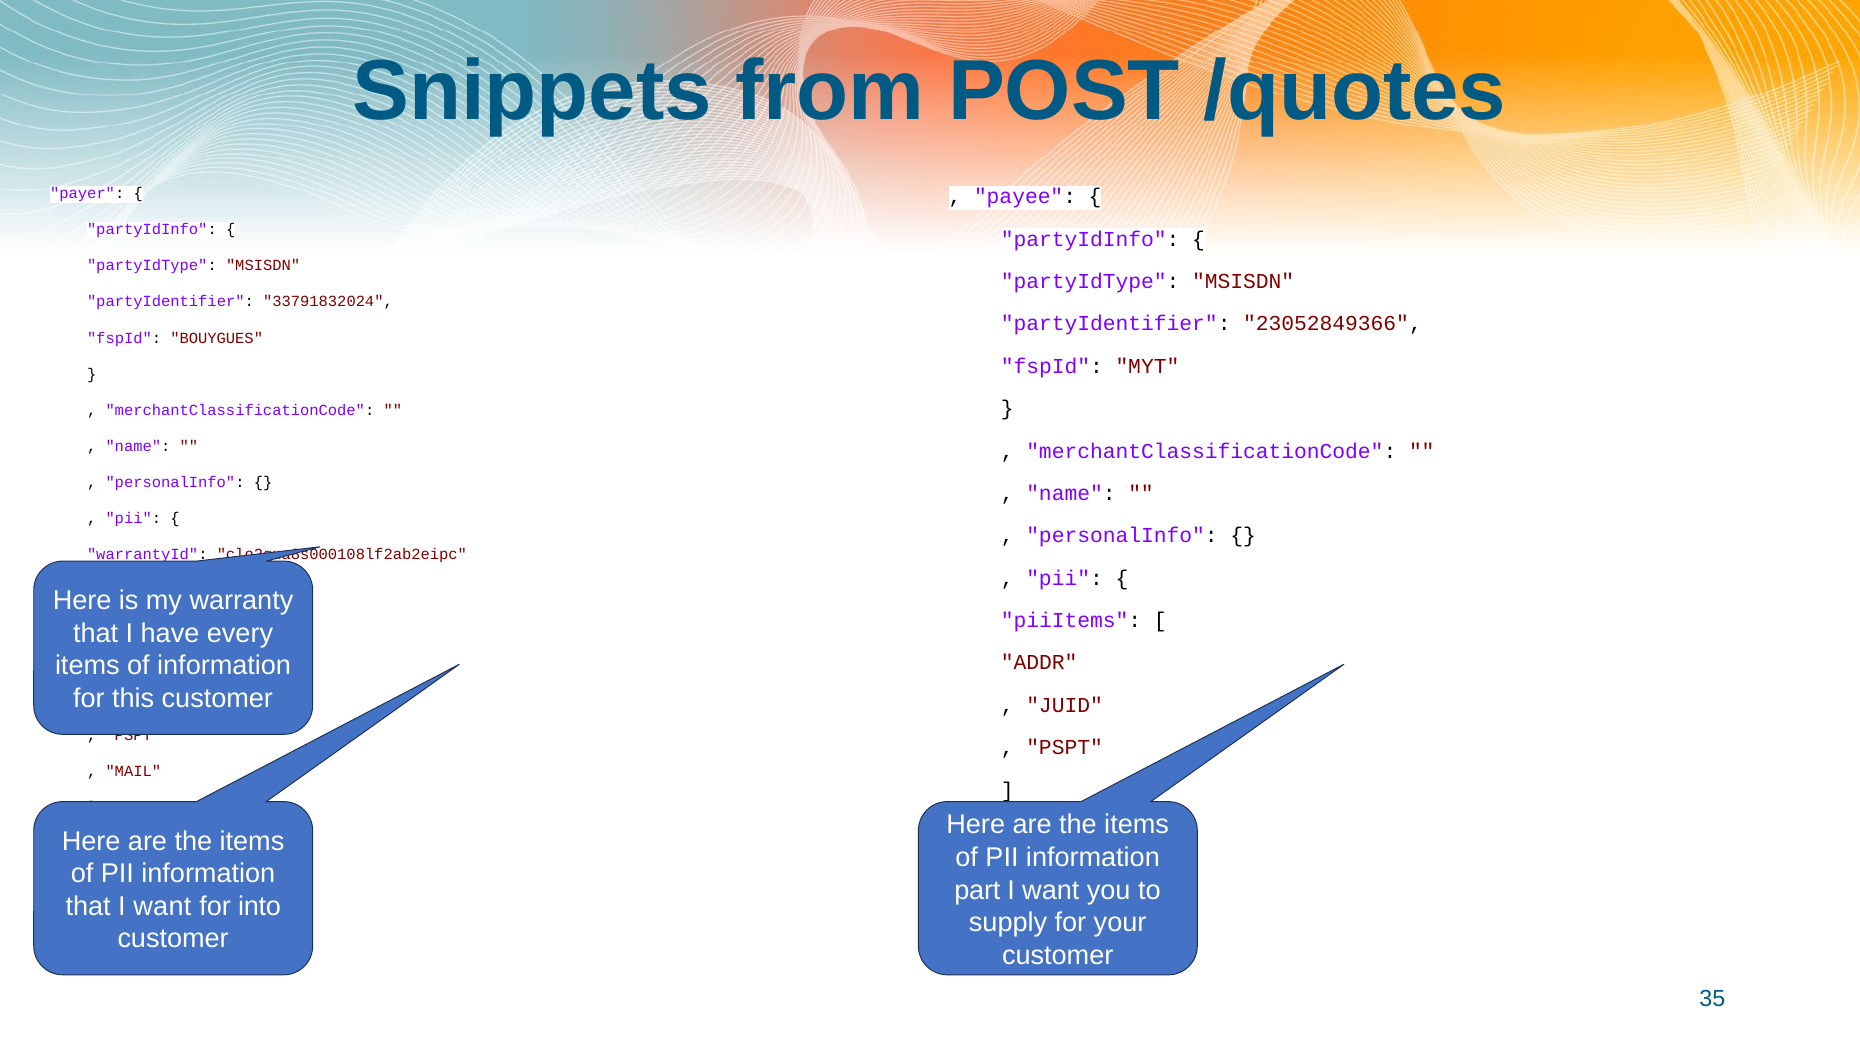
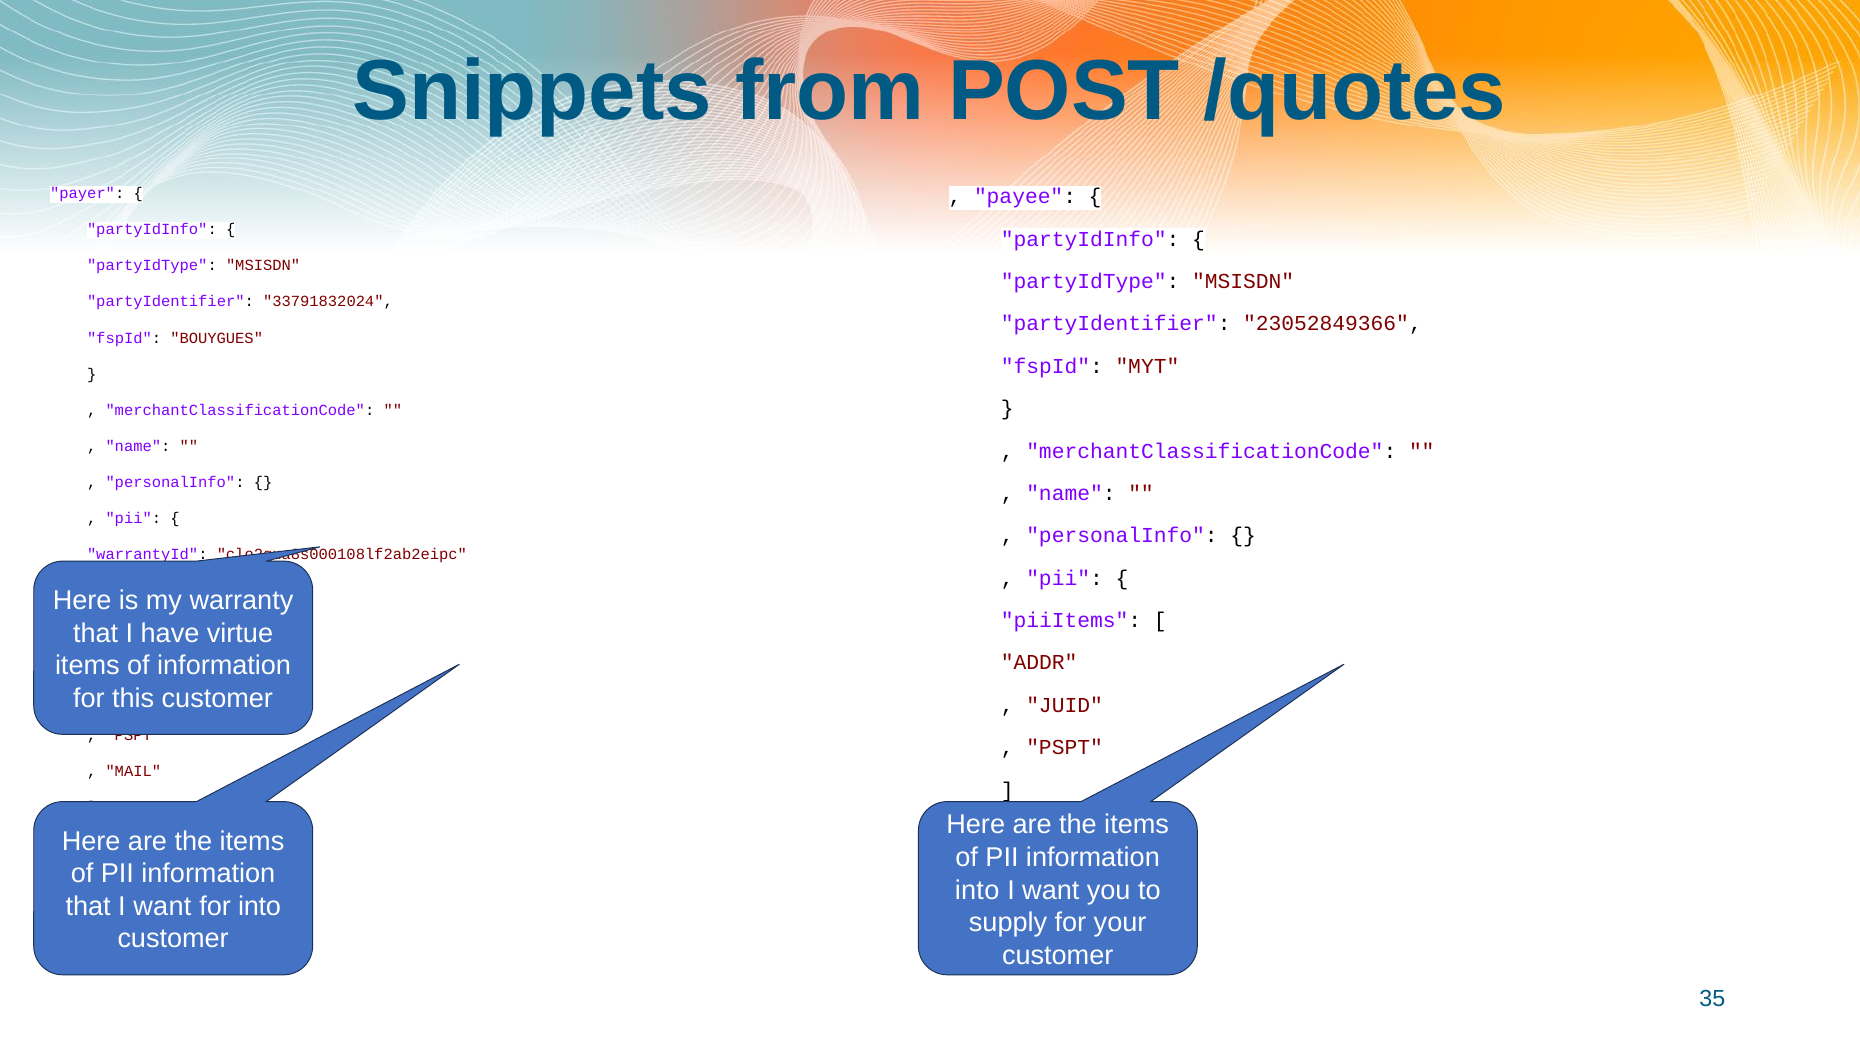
every: every -> virtue (240, 633)
part: part -> into (977, 890)
